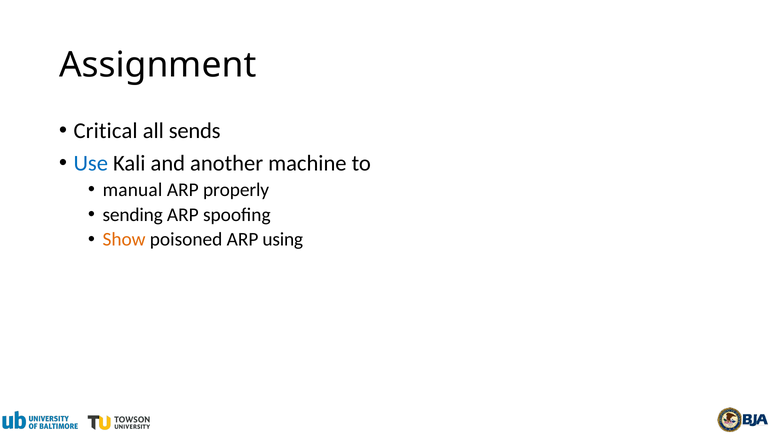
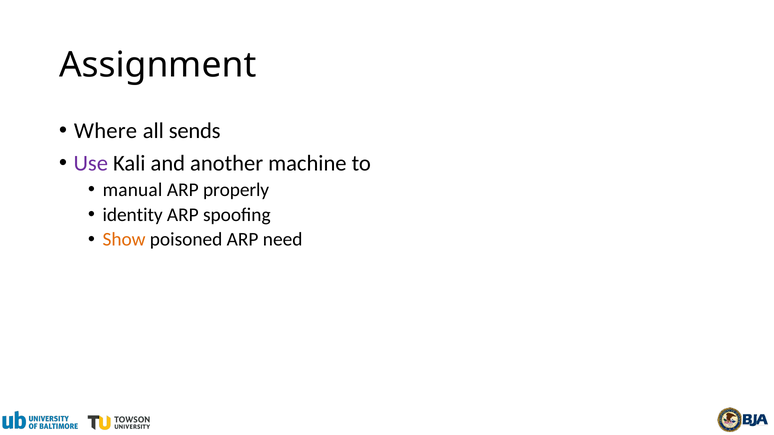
Critical: Critical -> Where (106, 131)
Use colour: blue -> purple (91, 163)
sending: sending -> identity (133, 215)
using: using -> need (283, 240)
